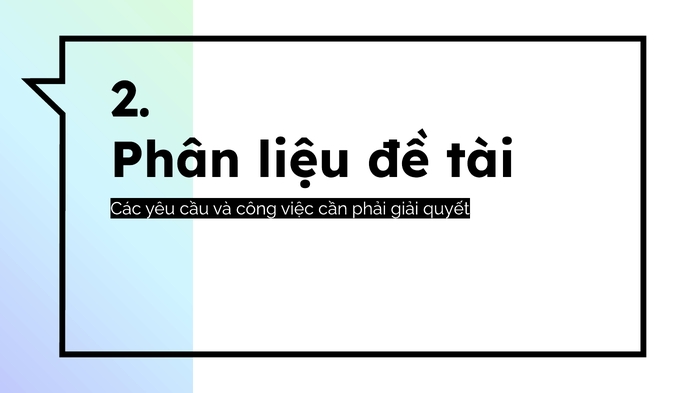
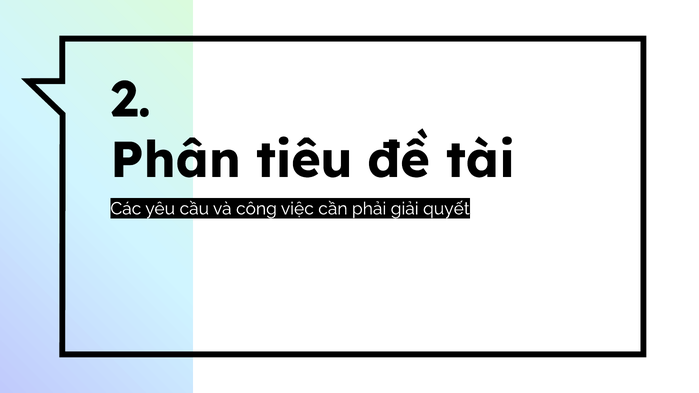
liệu: liệu -> tiêu (304, 160)
